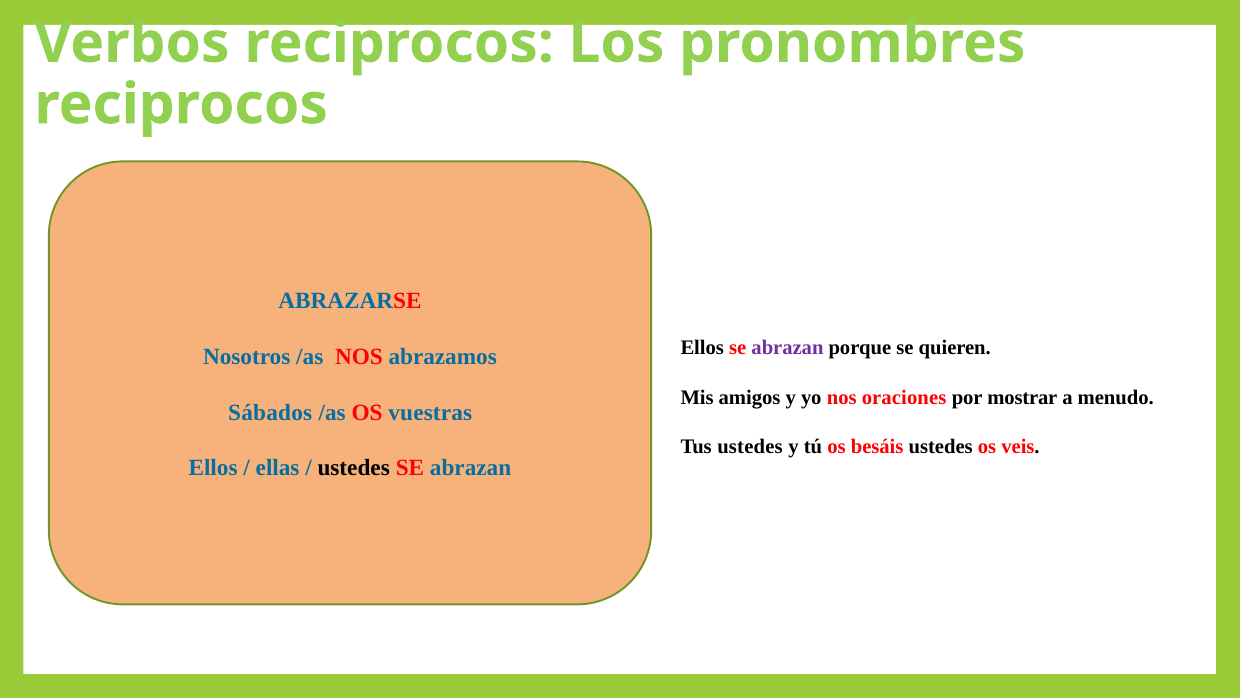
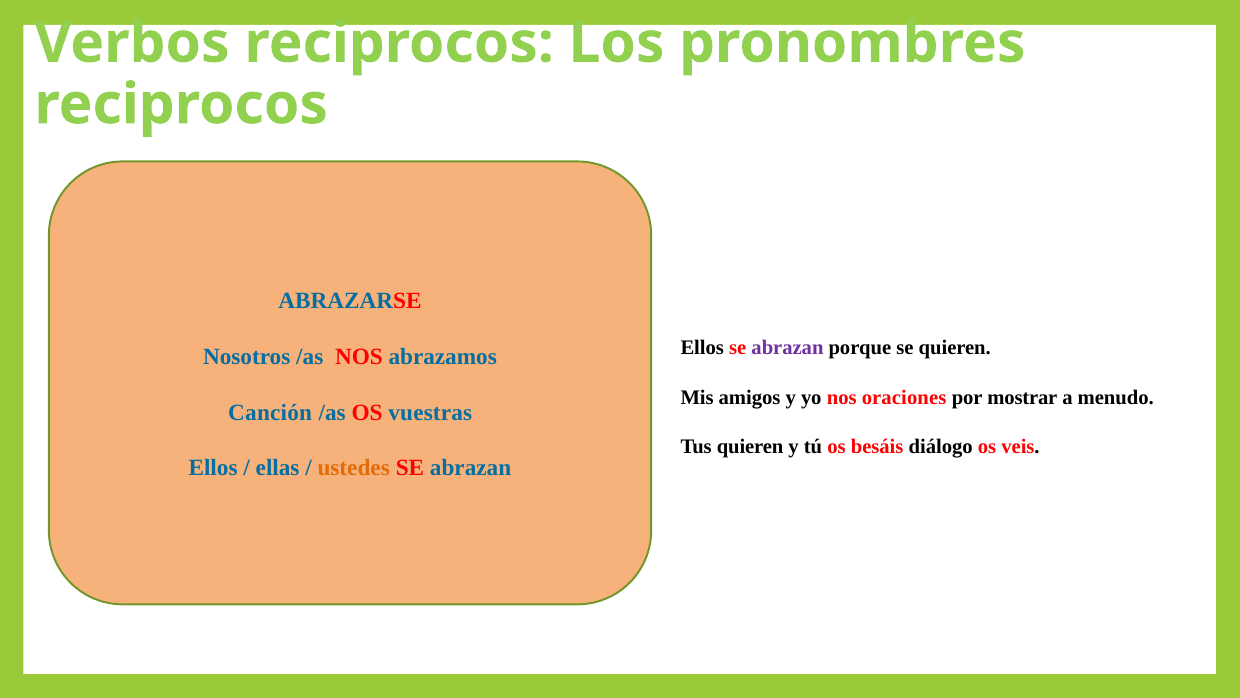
Sábados: Sábados -> Canción (270, 412)
Tus ustedes: ustedes -> quieren (750, 447)
besáis ustedes: ustedes -> diálogo (941, 447)
ustedes colour: black -> orange (354, 468)
